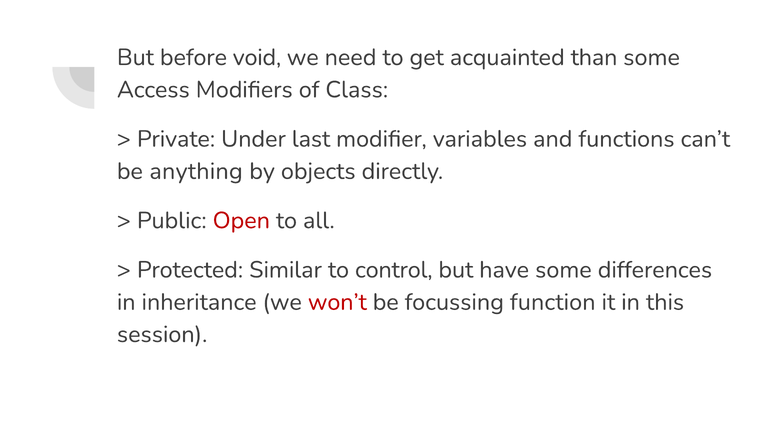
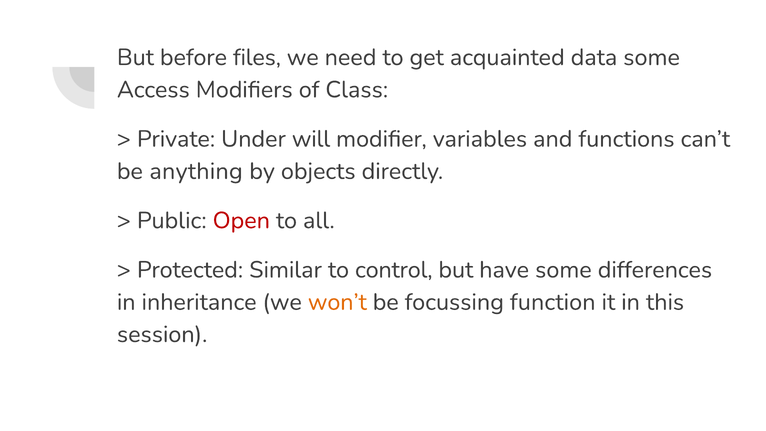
void: void -> files (257, 57)
than: than -> data (594, 57)
last: last -> will (311, 139)
won’t colour: red -> orange (337, 302)
